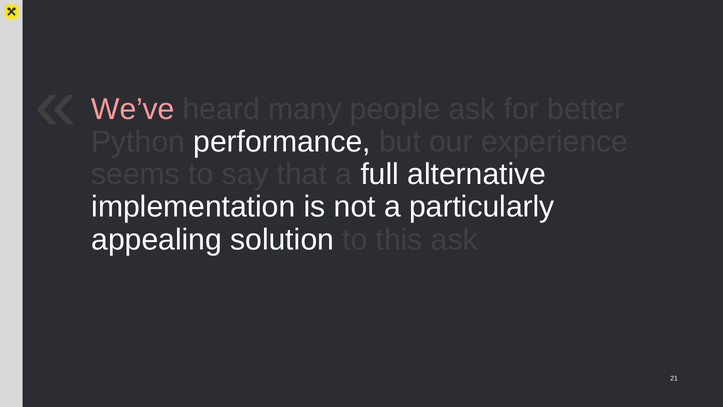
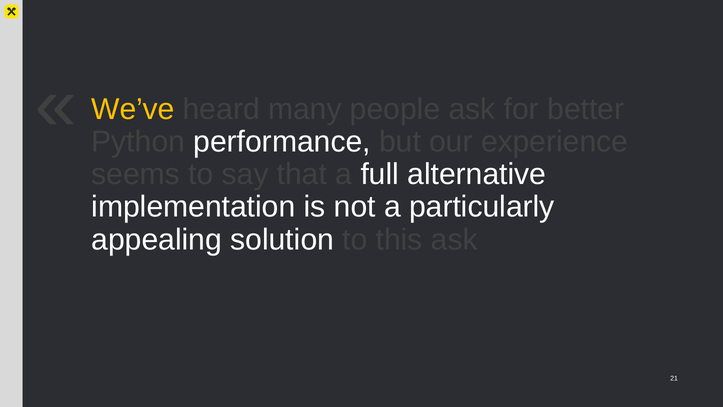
We’ve colour: pink -> yellow (133, 109)
